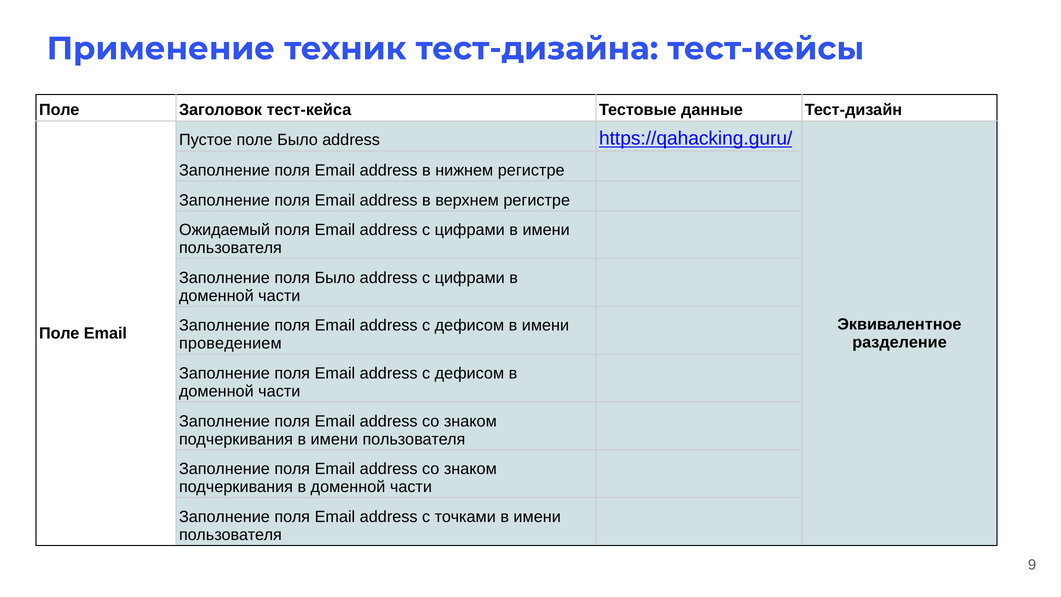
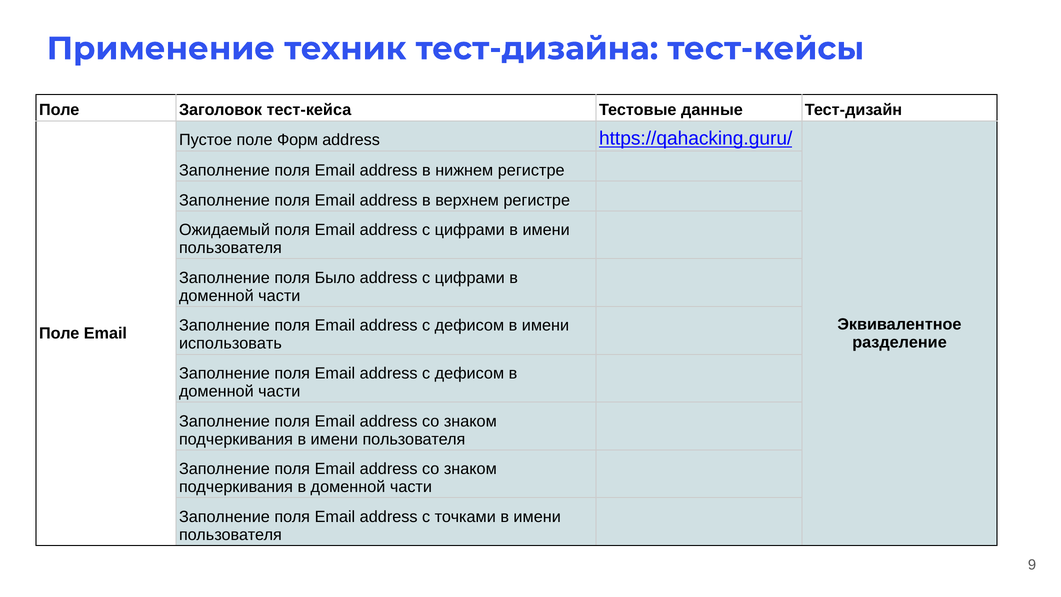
поле Было: Было -> Форм (298, 140)
проведением: проведением -> использовать (230, 344)
